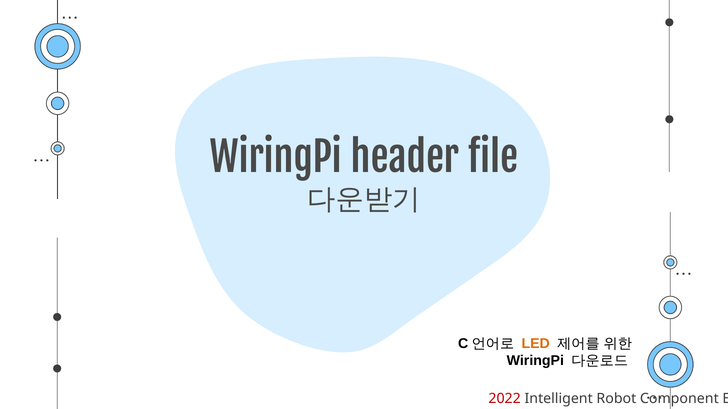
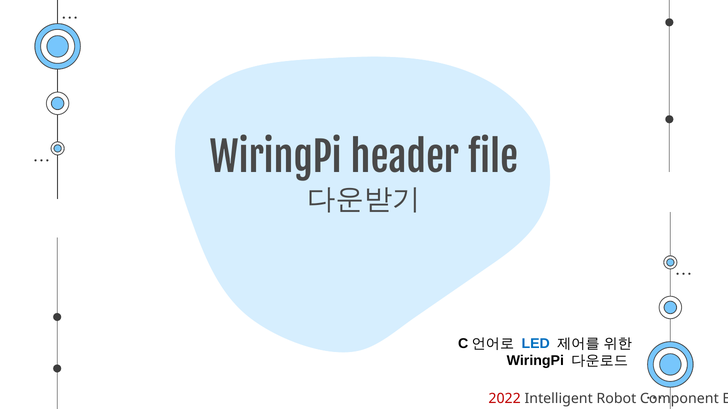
LED colour: orange -> blue (536, 344)
